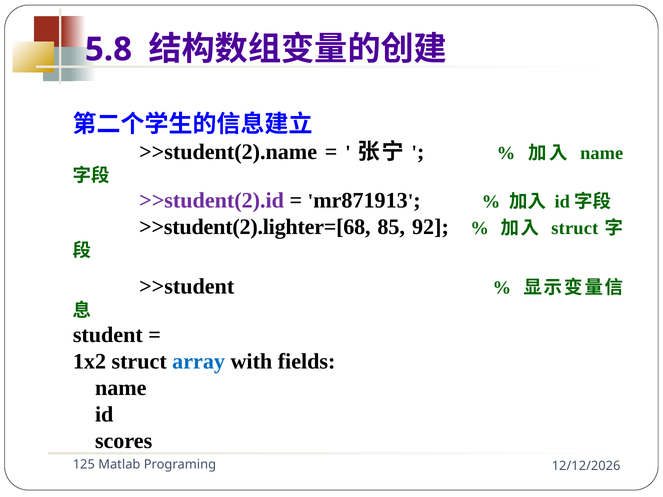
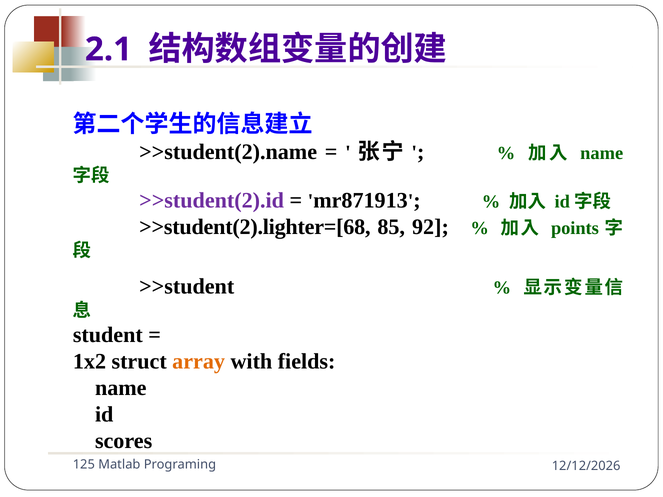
5.8: 5.8 -> 2.1 (108, 49)
struct: struct -> points (575, 228)
array colour: blue -> orange (199, 362)
